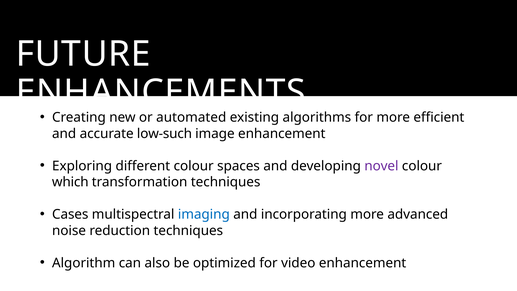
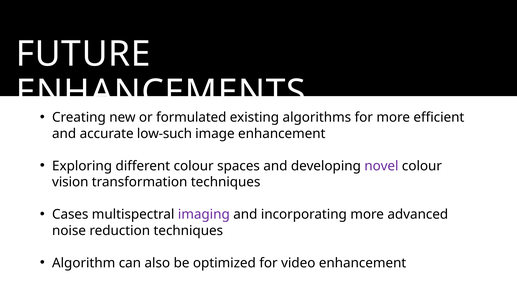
automated: automated -> formulated (191, 117)
which: which -> vision (70, 182)
imaging colour: blue -> purple (204, 214)
